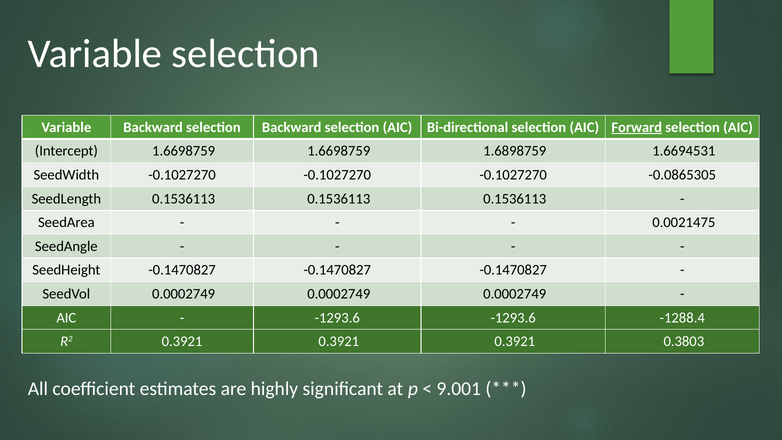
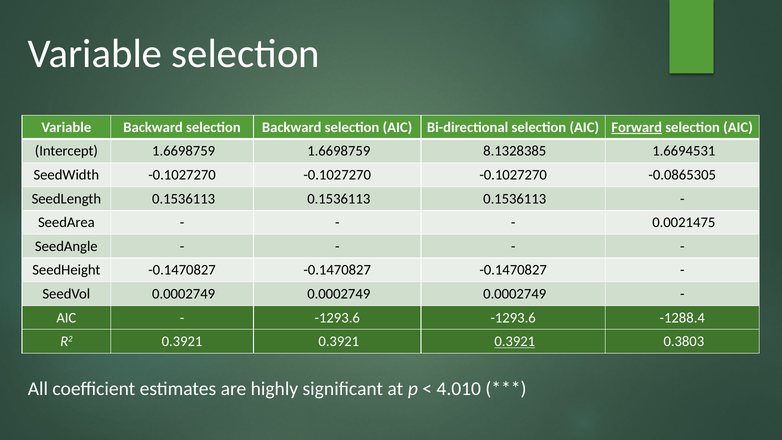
1.6898759: 1.6898759 -> 8.1328385 (515, 151)
0.3921 underline: none -> present (515, 341)
9.001: 9.001 -> 4.010 (459, 389)
